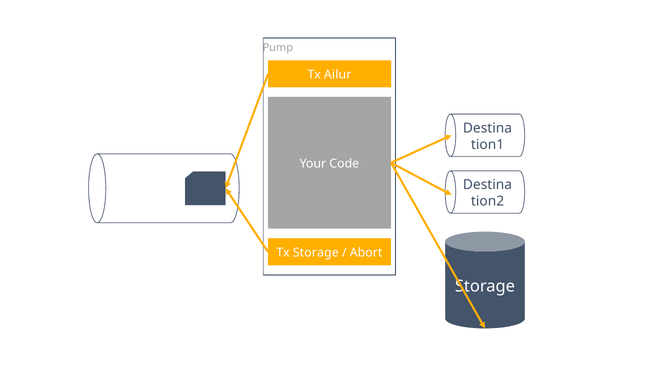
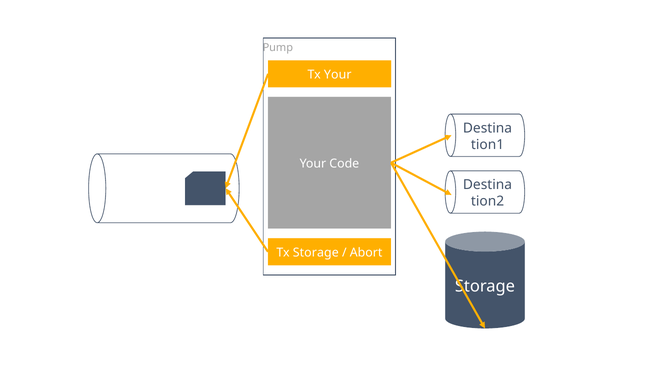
Tx Ailur: Ailur -> Your (338, 75)
